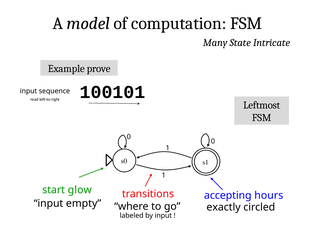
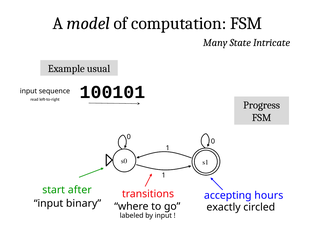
prove: prove -> usual (99, 69)
Leftmost: Leftmost -> Progress (262, 105)
glow: glow -> after (80, 190)
empty: empty -> binary (84, 203)
